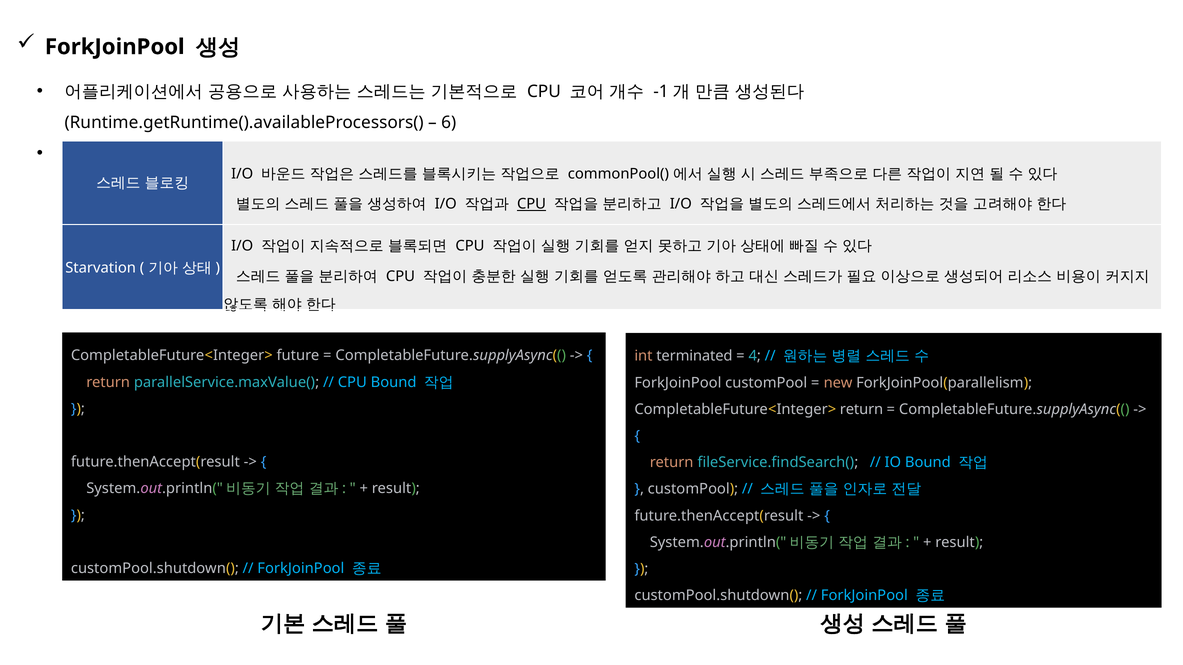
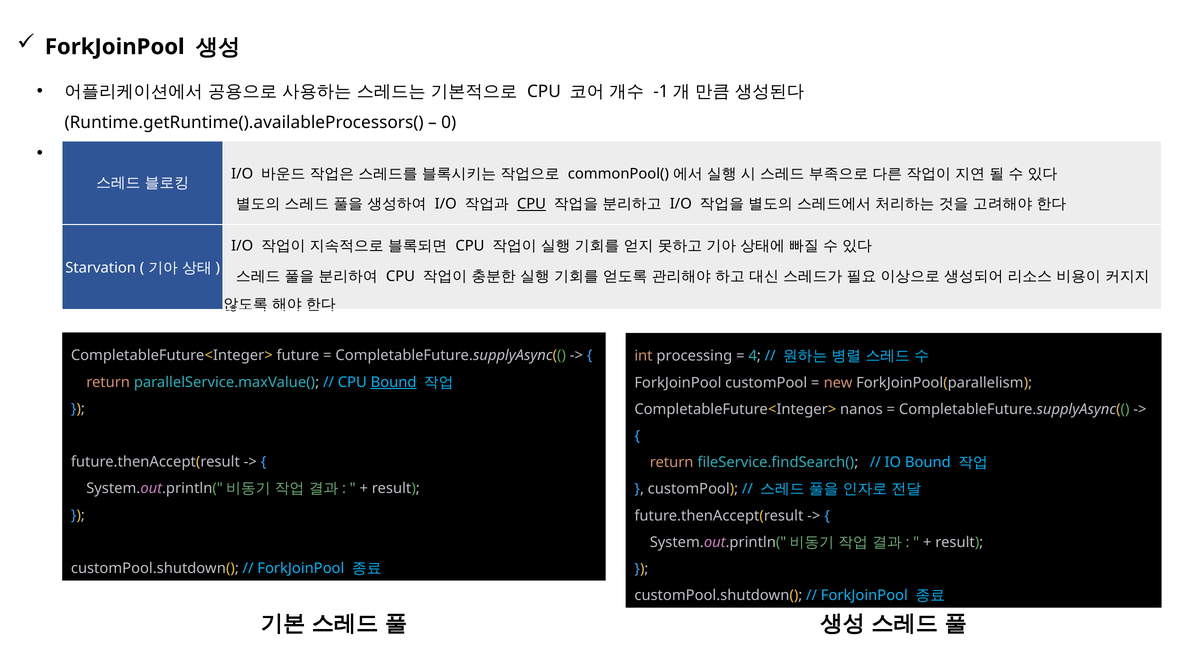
6: 6 -> 0 (449, 123)
terminated: terminated -> processing (694, 356)
Bound underline: none -> present (394, 382)
CompletableFuture<Integer> return: return -> nanos (861, 410)
